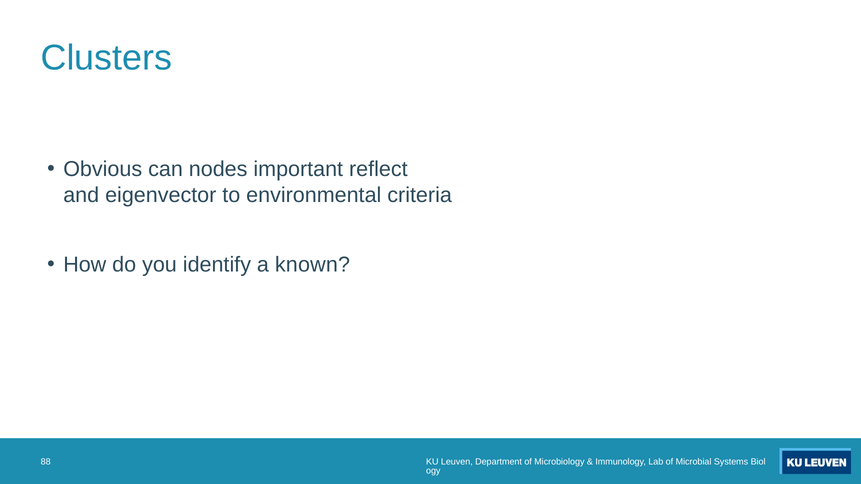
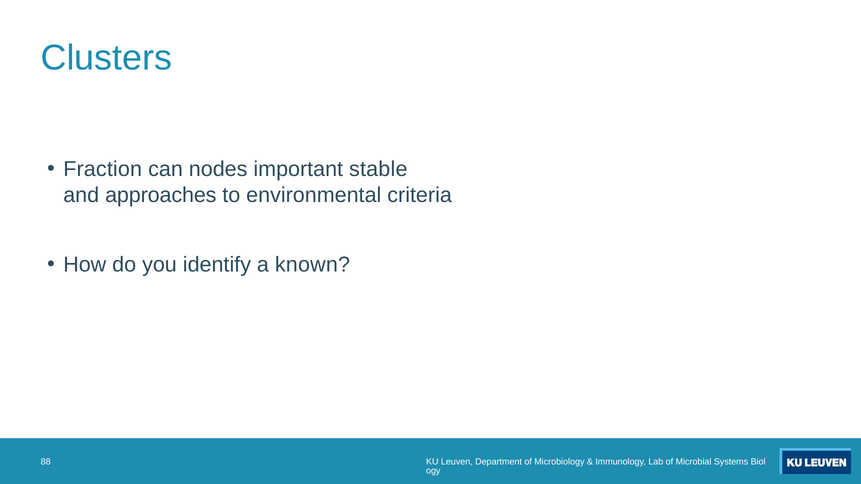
Obvious: Obvious -> Fraction (103, 169)
reflect: reflect -> stable (378, 169)
eigenvector: eigenvector -> approaches (161, 195)
